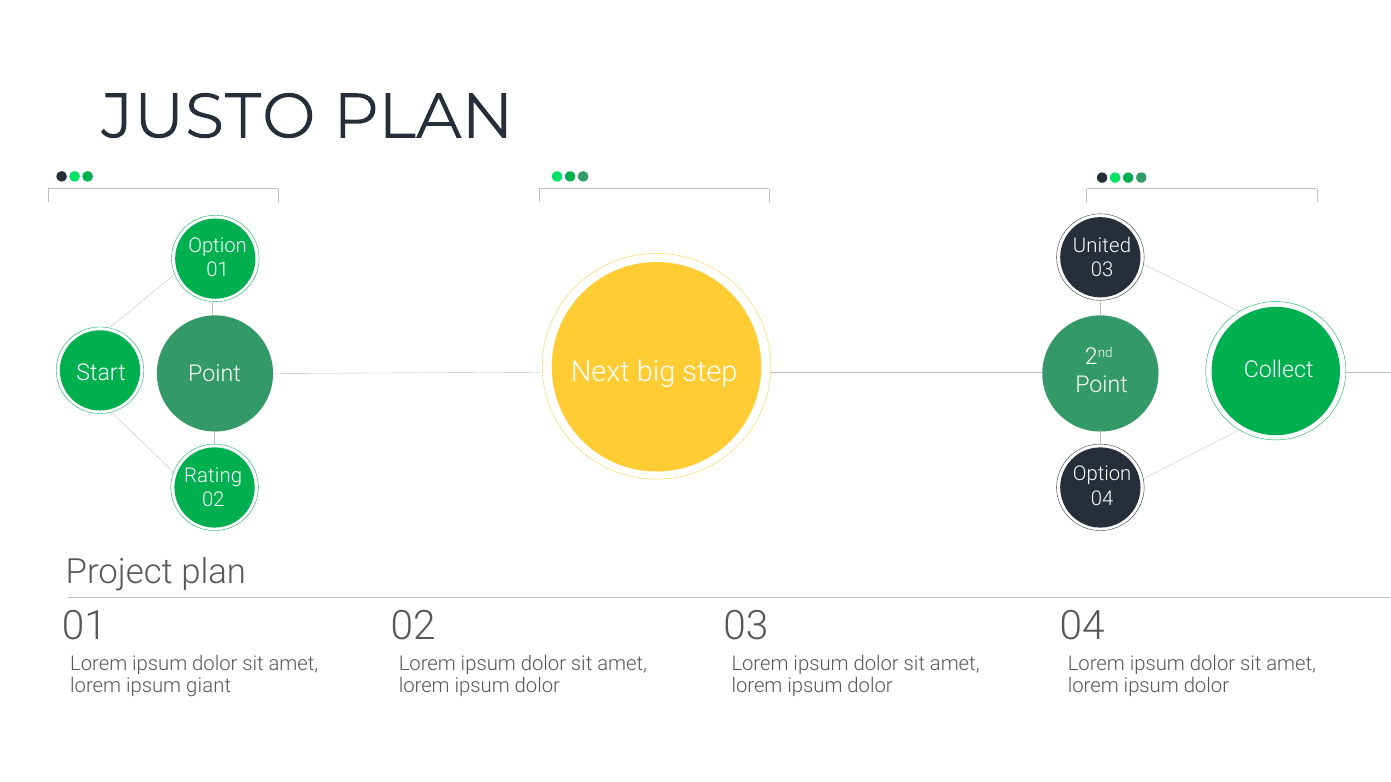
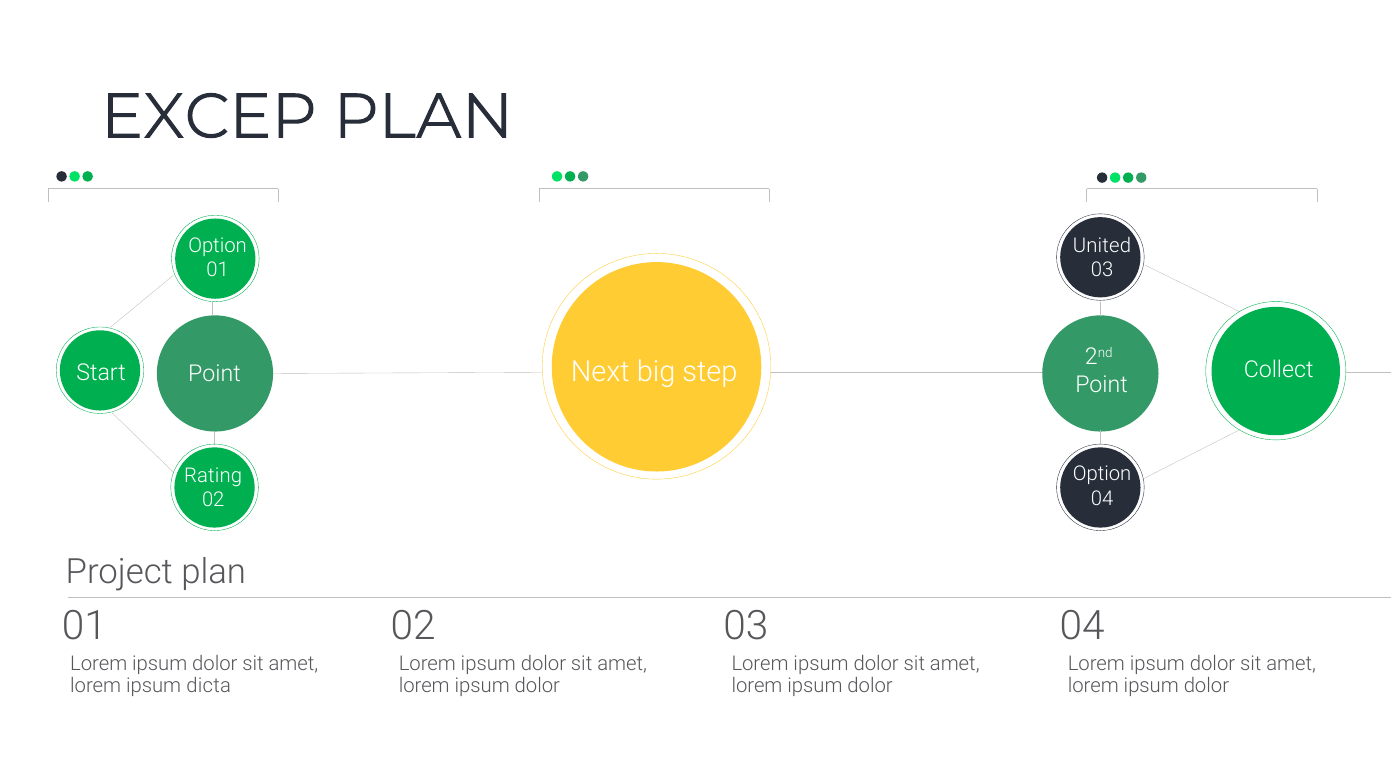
JUSTO: JUSTO -> EXCEP (209, 117)
giant: giant -> dicta (209, 686)
